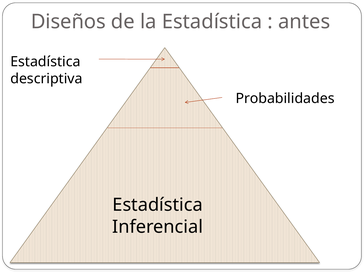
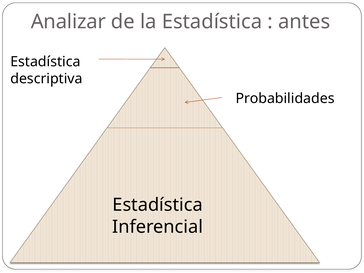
Diseños: Diseños -> Analizar (68, 22)
